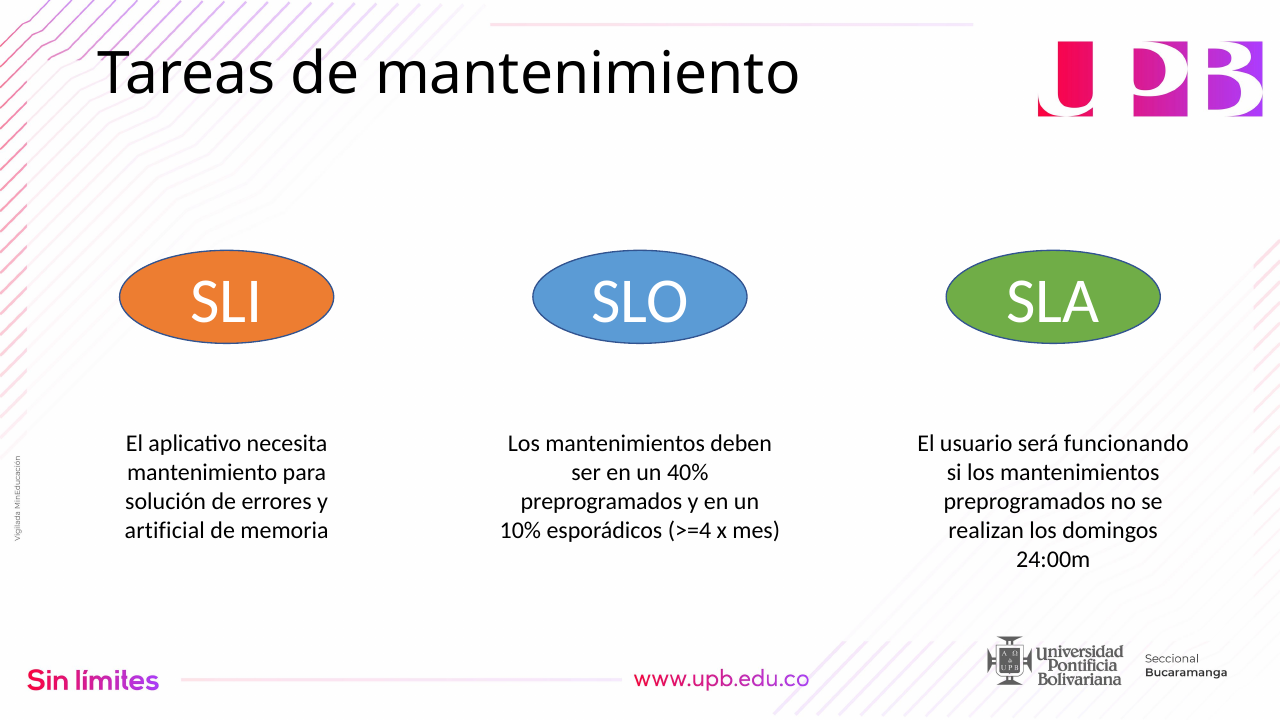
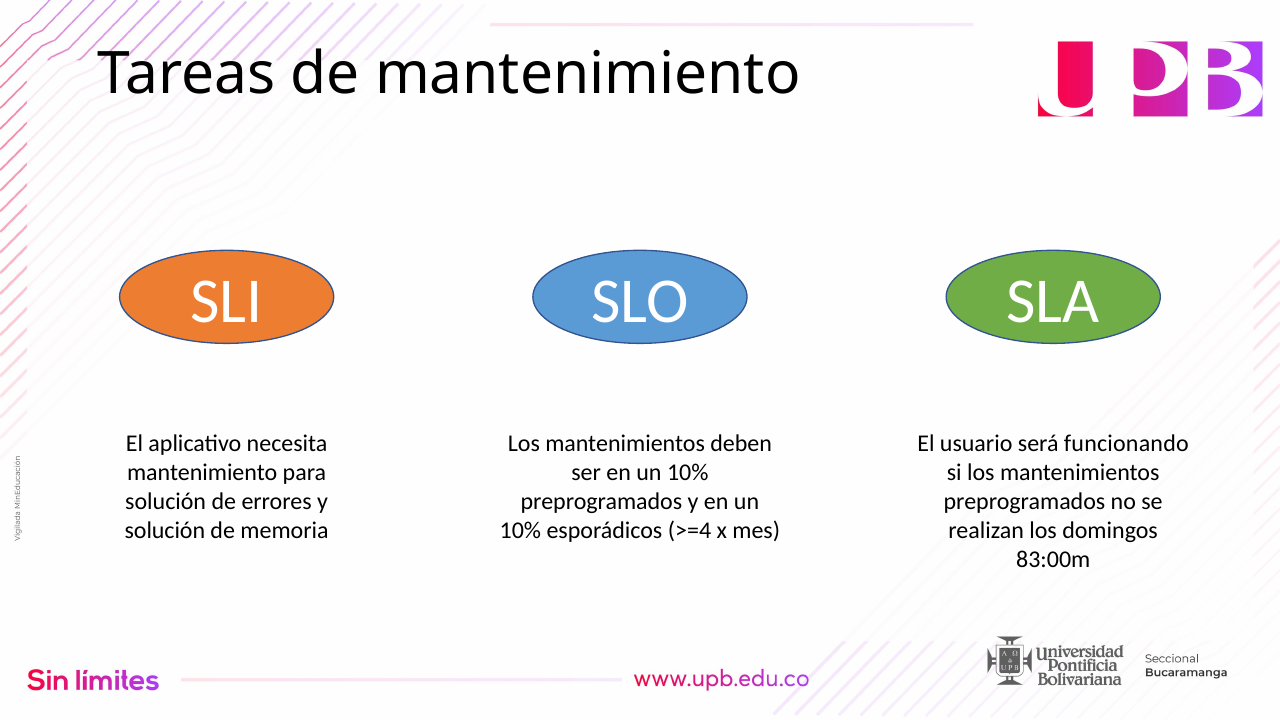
ser en un 40%: 40% -> 10% (688, 473)
artificial: artificial -> solución (165, 530)
24:00m: 24:00m -> 83:00m (1053, 559)
